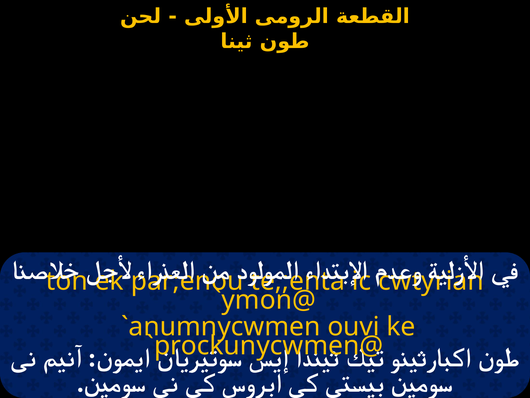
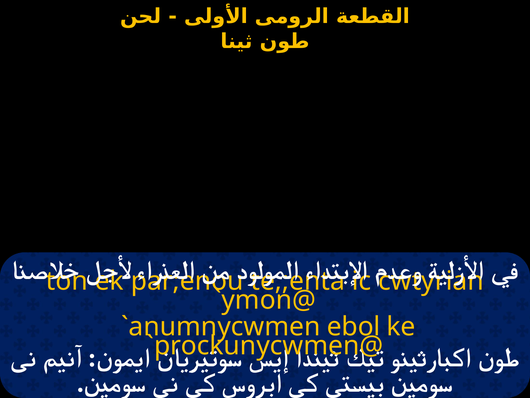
ouvi: ouvi -> ebol (354, 326)
